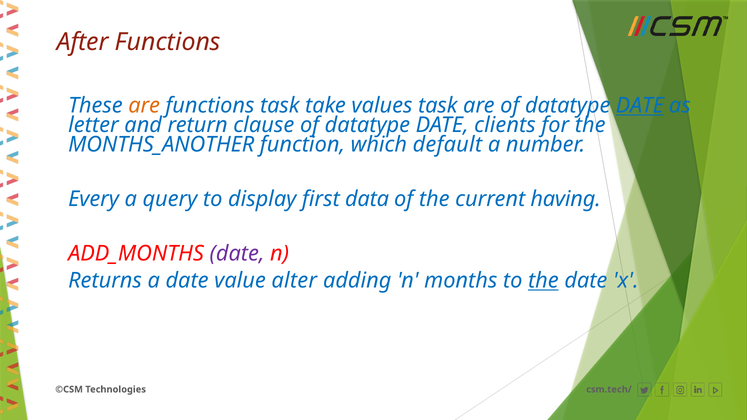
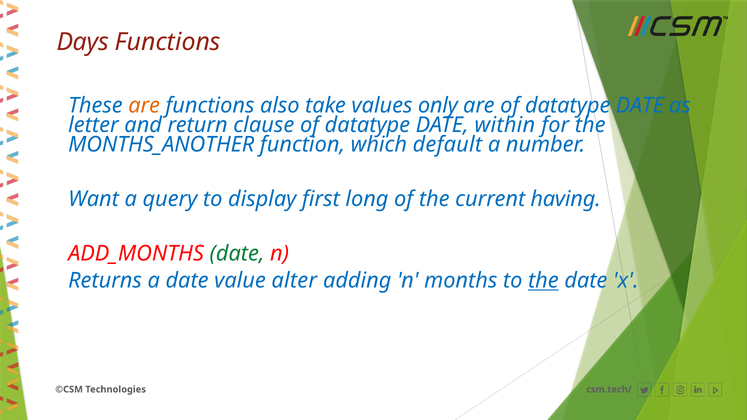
After: After -> Days (83, 42)
functions task: task -> also (280, 106)
values task: task -> only (438, 106)
DATE underline: present -> none (640, 106)
clients: clients -> within (505, 125)
Every: Every -> Want (94, 199)
data: data -> long (367, 199)
date colour: purple -> green (237, 253)
